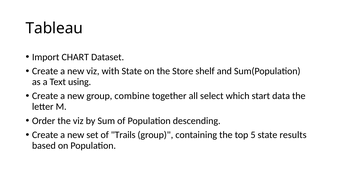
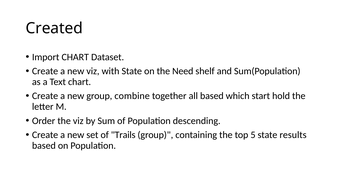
Tableau: Tableau -> Created (54, 28)
Store: Store -> Need (183, 71)
Text using: using -> chart (80, 82)
all select: select -> based (212, 96)
data: data -> hold (281, 96)
